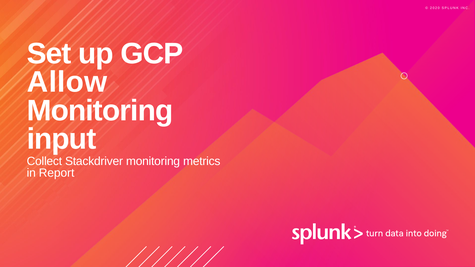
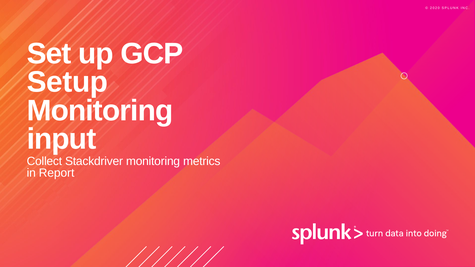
Allow: Allow -> Setup (67, 82)
